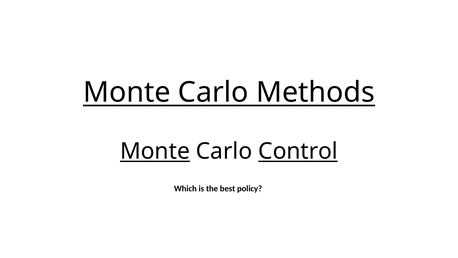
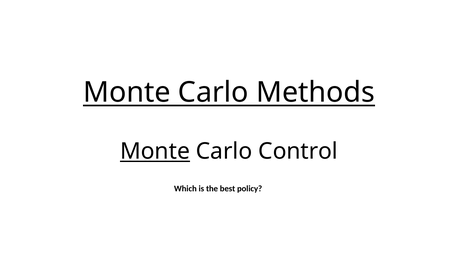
Control underline: present -> none (298, 151)
